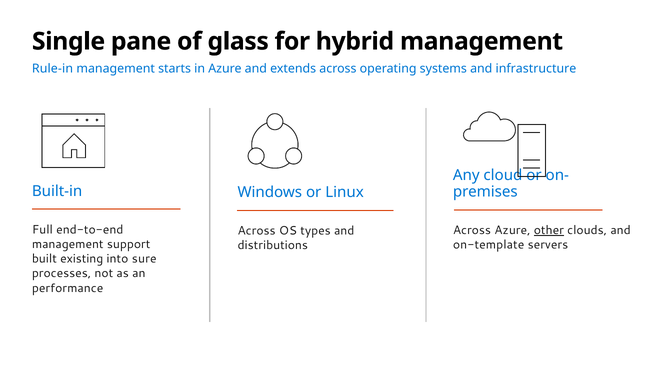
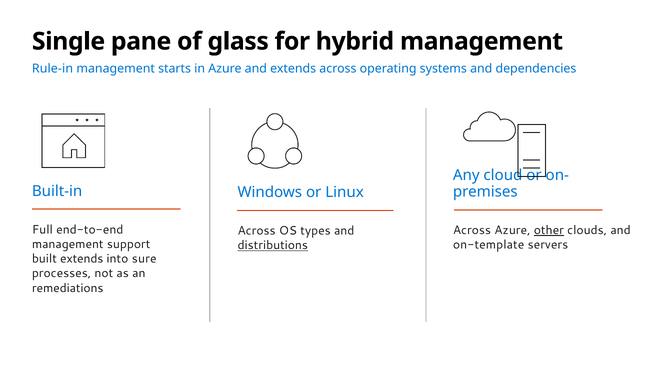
infrastructure: infrastructure -> dependencies (536, 69)
distributions underline: none -> present (273, 245)
built existing: existing -> extends (82, 259)
performance: performance -> remediations (68, 288)
